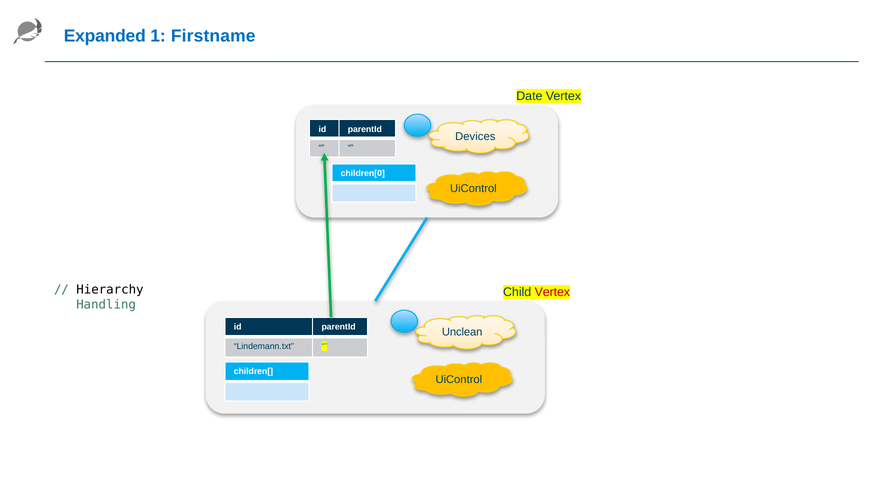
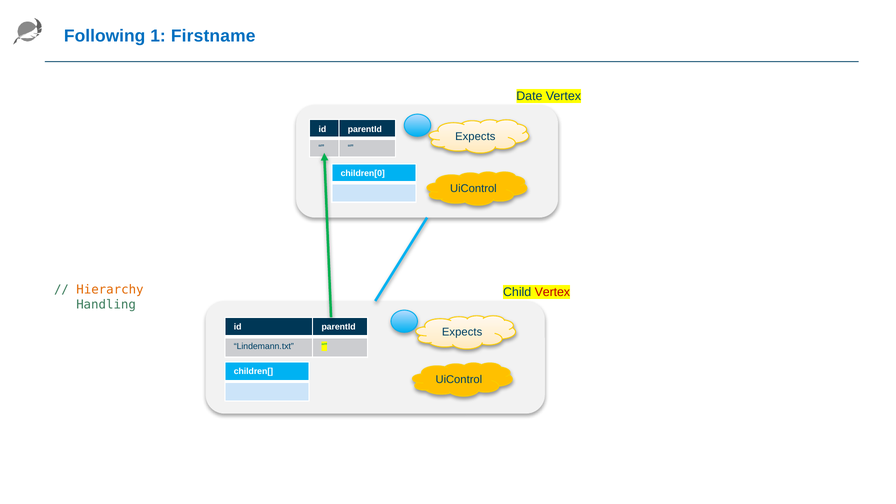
Expanded: Expanded -> Following (105, 36)
Devices: Devices -> Expects (475, 136)
Hierarchy colour: black -> orange (110, 290)
Unclean: Unclean -> Expects (462, 332)
